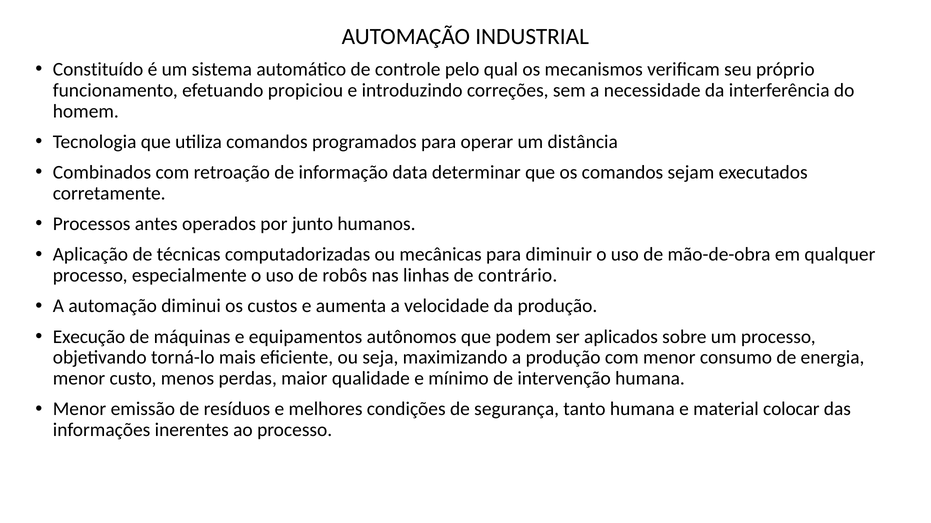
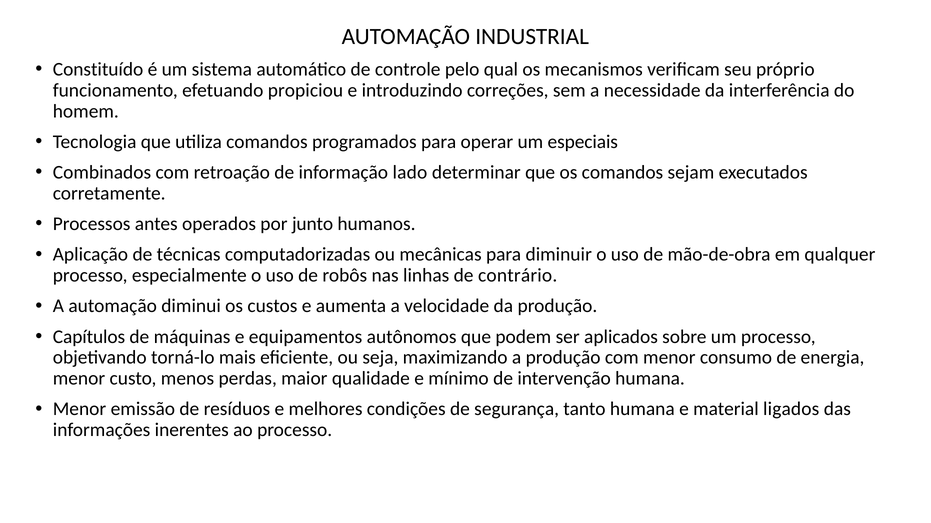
distância: distância -> especiais (583, 142)
data: data -> lado (410, 173)
Execução: Execução -> Capítulos (89, 337)
colocar: colocar -> ligados (791, 410)
